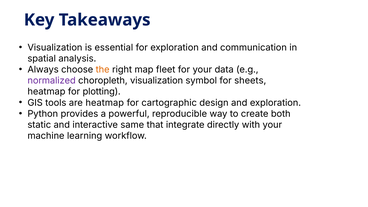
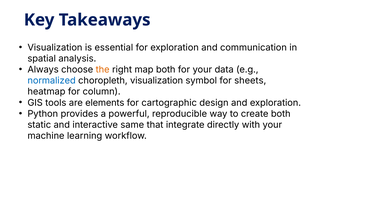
map fleet: fleet -> both (166, 70)
normalized colour: purple -> blue (52, 81)
plotting: plotting -> column (102, 92)
are heatmap: heatmap -> elements (105, 103)
